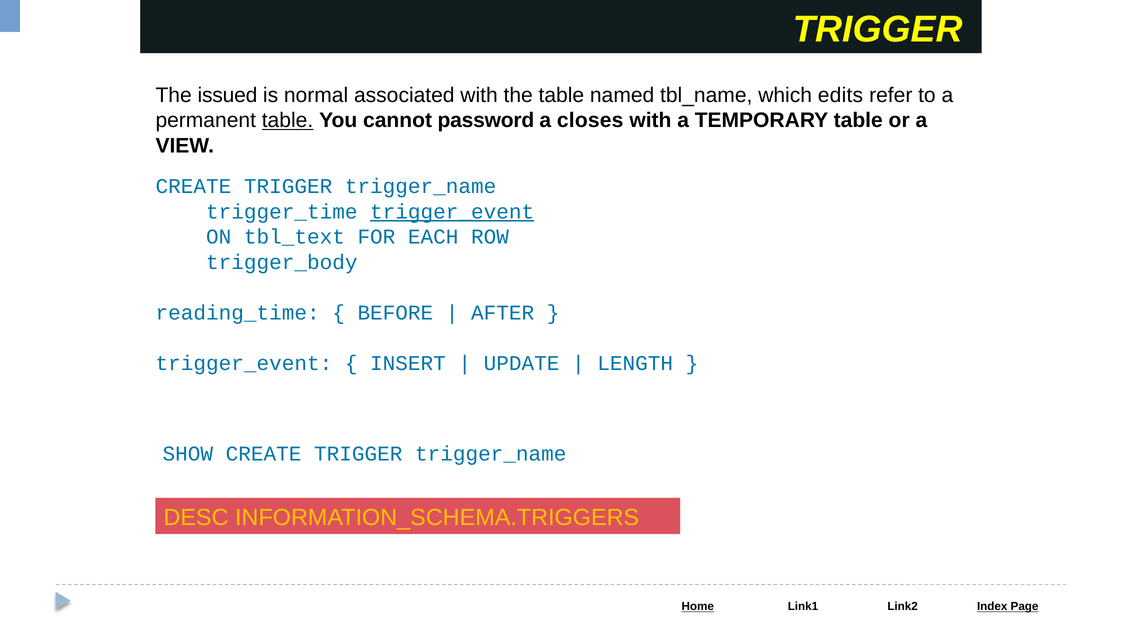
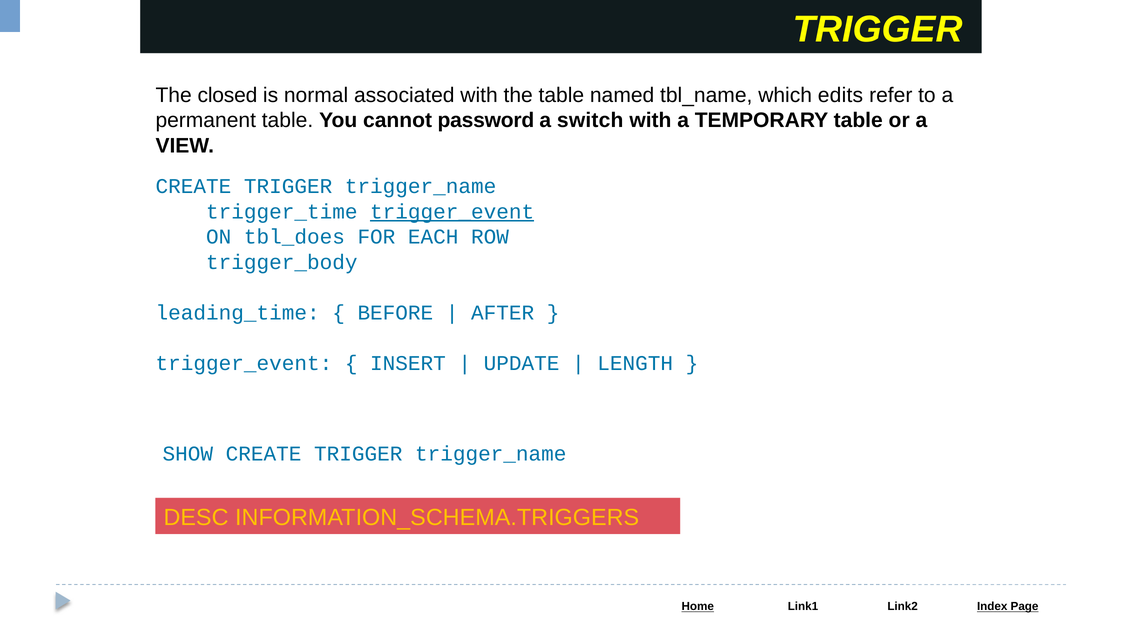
issued: issued -> closed (227, 95)
table underline: present -> none (288, 121)
closes: closes -> switch (590, 121)
tbl_text: tbl_text -> tbl_does (294, 237)
reading_time: reading_time -> leading_time (238, 313)
